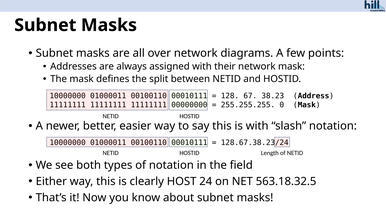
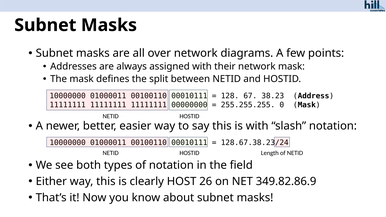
24: 24 -> 26 (206, 181)
563.18.32.5: 563.18.32.5 -> 349.82.86.9 (286, 181)
